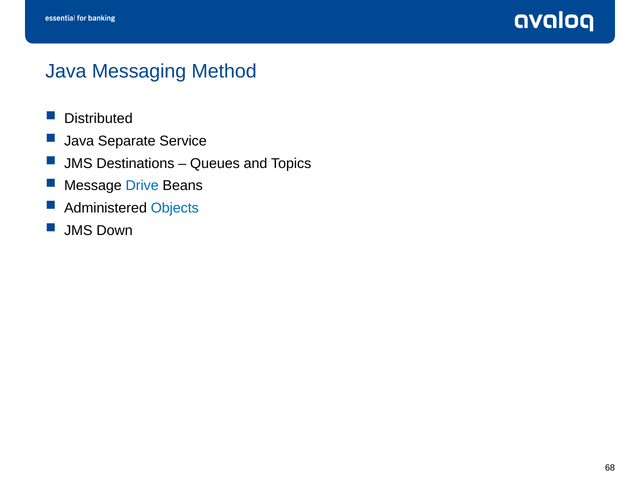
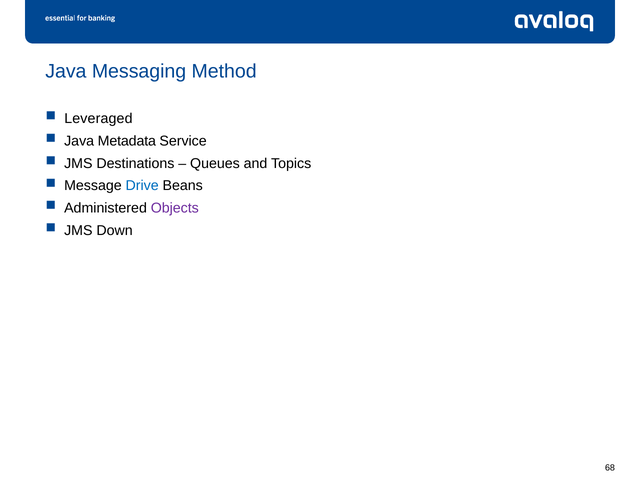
Distributed: Distributed -> Leveraged (98, 119)
Separate: Separate -> Metadata (127, 141)
Objects colour: blue -> purple (175, 208)
